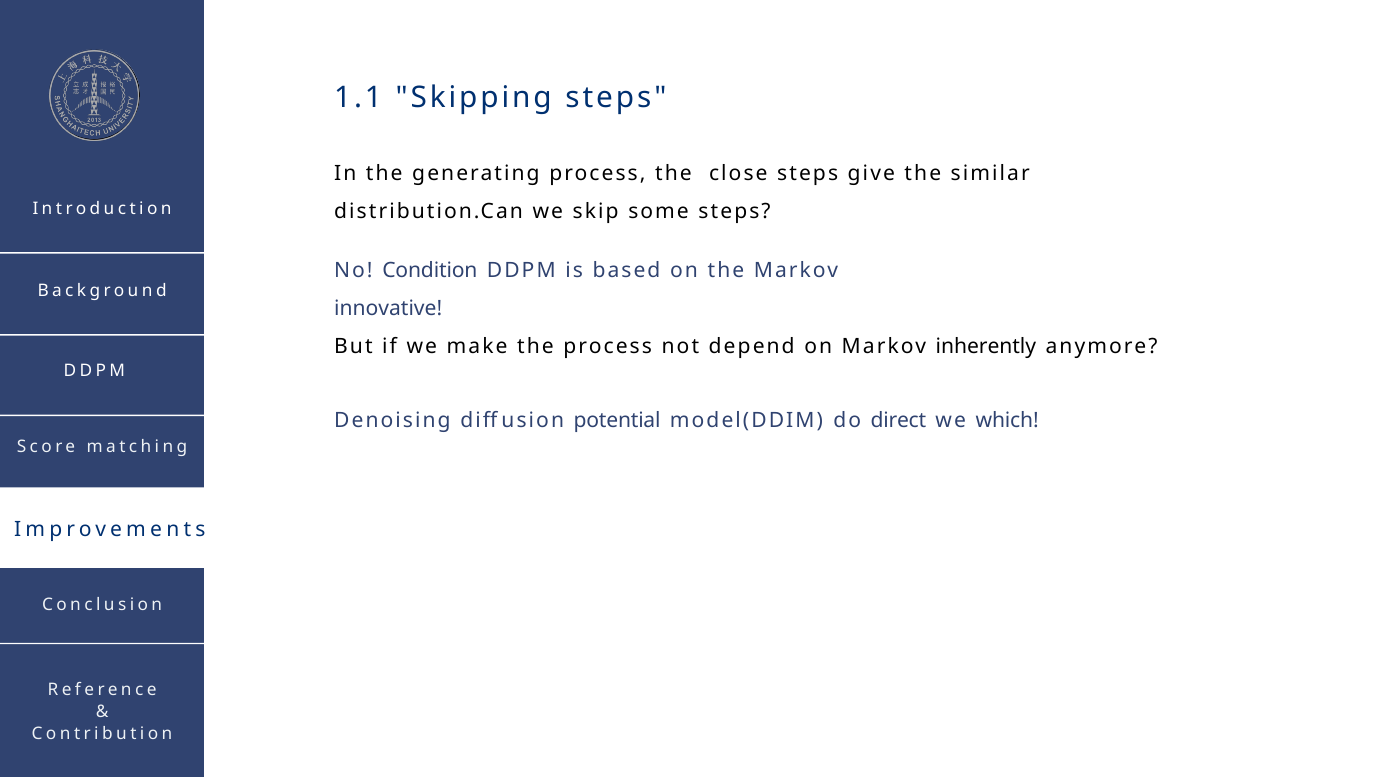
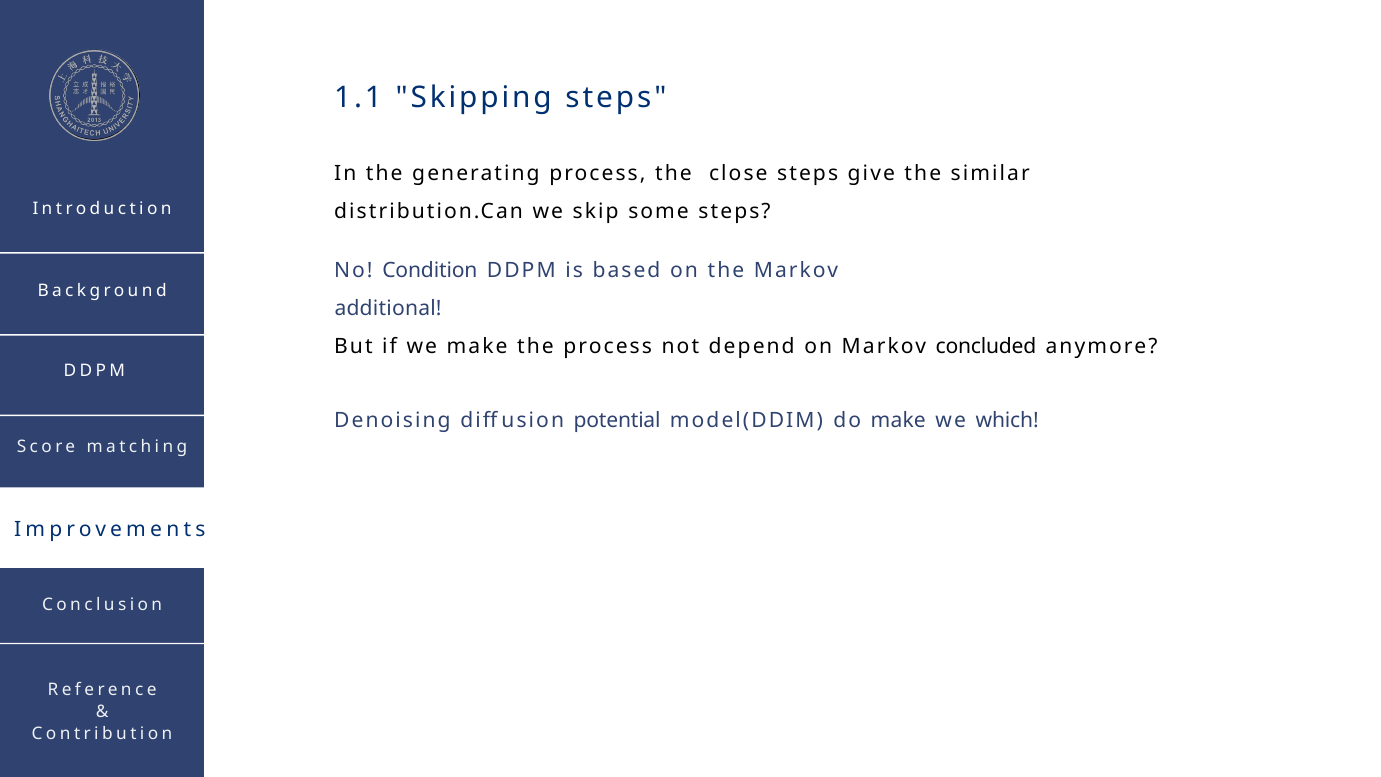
innovative: innovative -> additional (388, 308)
inherently: inherently -> concluded (986, 346)
do direct: direct -> make (898, 420)
